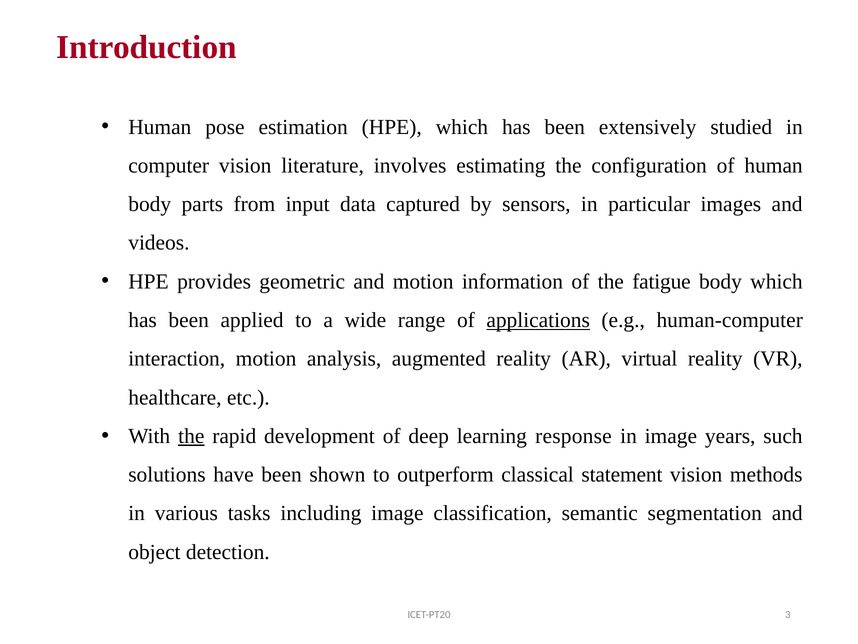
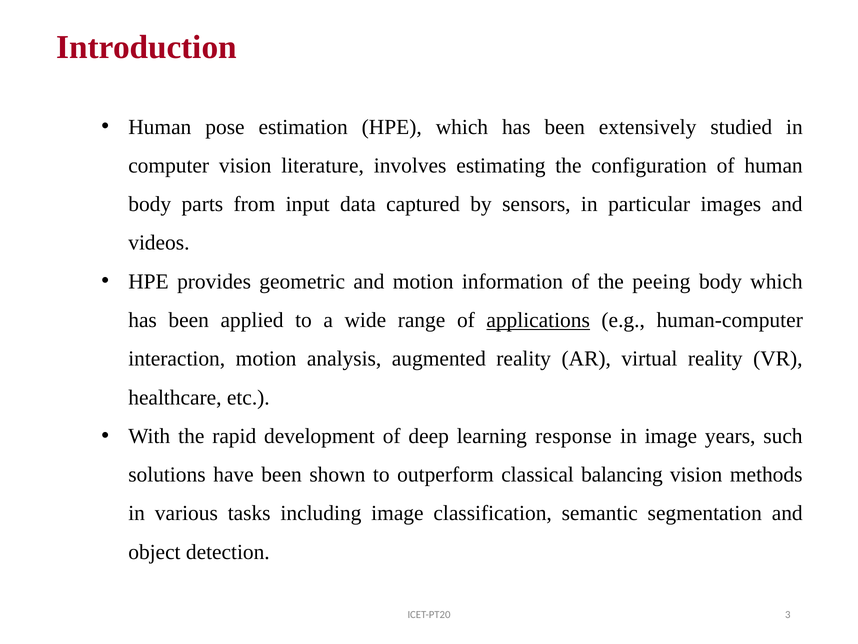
fatigue: fatigue -> peeing (661, 281)
the underline: present -> none (191, 436)
statement: statement -> balancing (622, 474)
